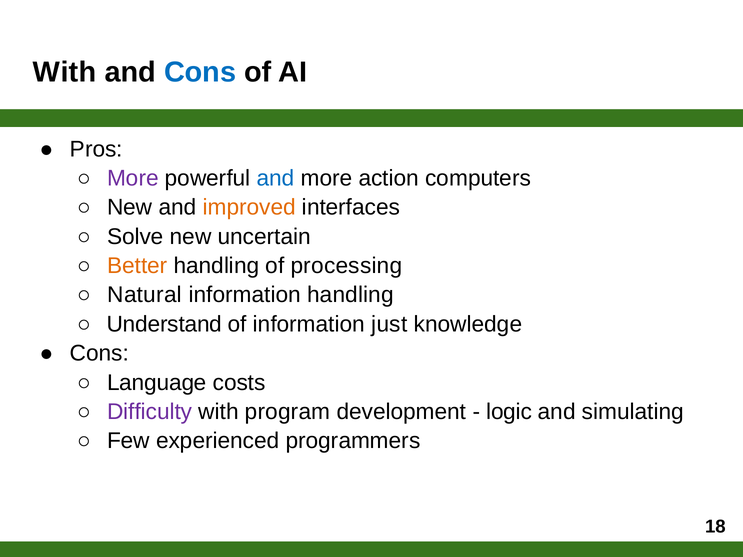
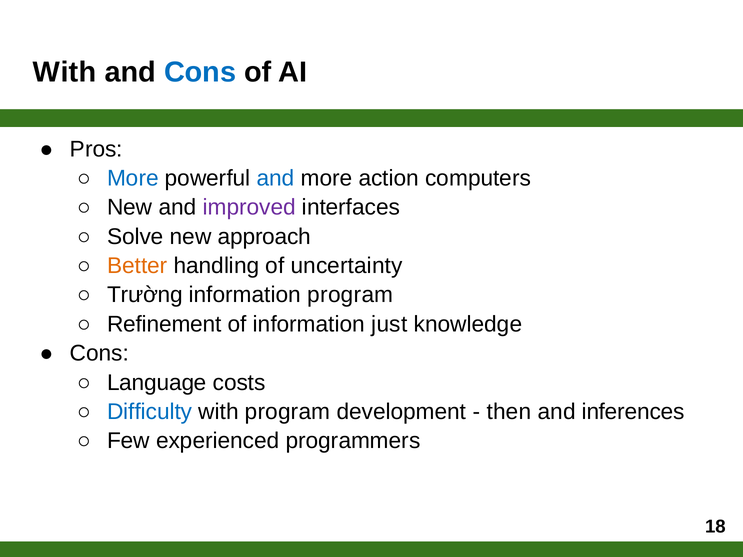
More colour: purple -> blue (133, 178)
improved colour: orange -> purple (249, 208)
uncertain: uncertain -> approach (264, 237)
processing: processing -> uncertainty (347, 266)
Natural: Natural -> Trường (145, 295)
information handling: handling -> program (350, 295)
Understand: Understand -> Refinement (164, 324)
Difficulty colour: purple -> blue (150, 412)
logic: logic -> then (509, 412)
simulating: simulating -> inferences (633, 412)
